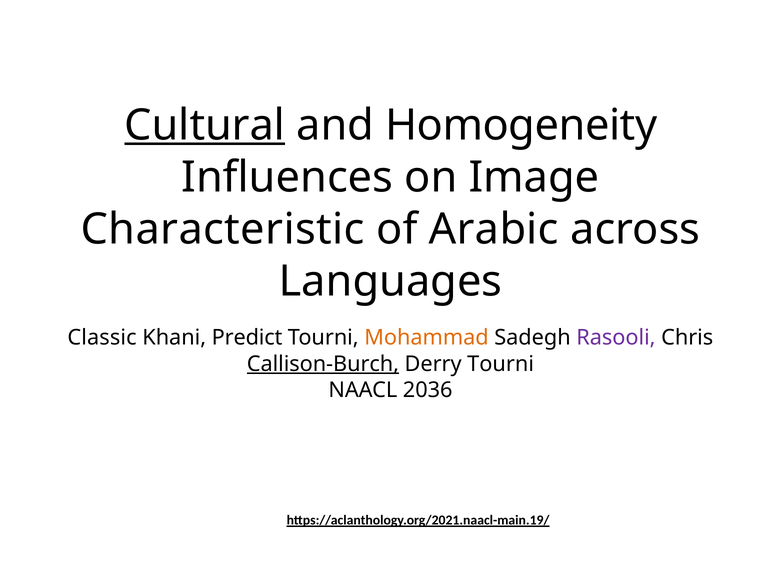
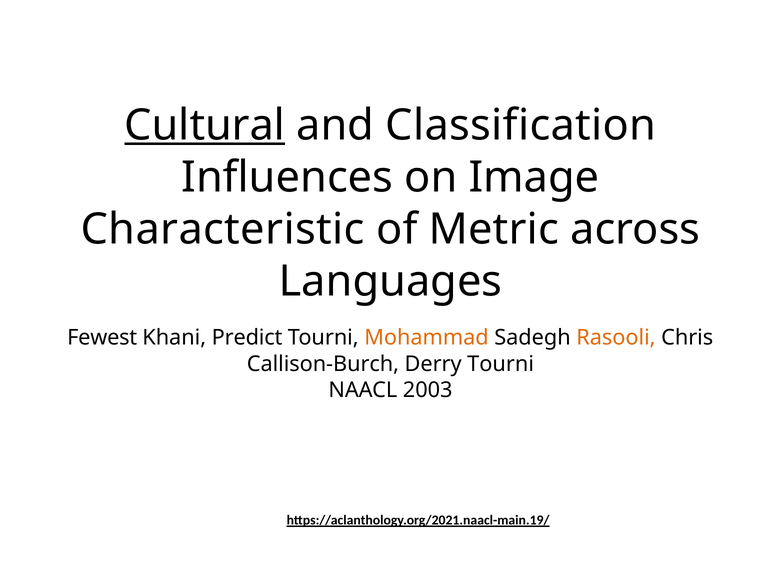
Homogeneity: Homogeneity -> Classification (521, 125)
Arabic: Arabic -> Metric (494, 229)
Classic: Classic -> Fewest (102, 338)
Rasooli colour: purple -> orange (616, 338)
Callison-Burch underline: present -> none (323, 364)
2036: 2036 -> 2003 (428, 390)
